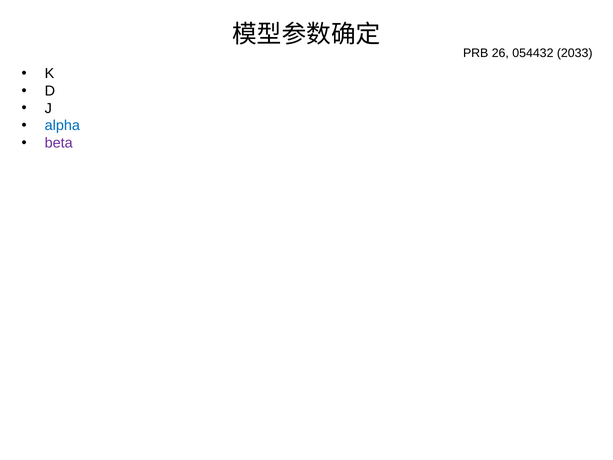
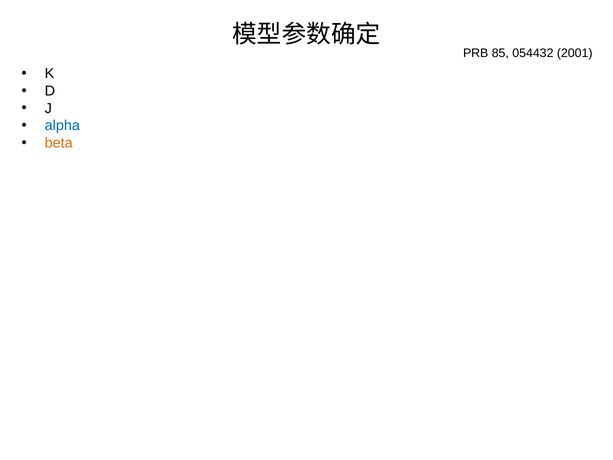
26: 26 -> 85 (500, 53)
2033: 2033 -> 2001 (575, 53)
beta colour: purple -> orange (59, 143)
